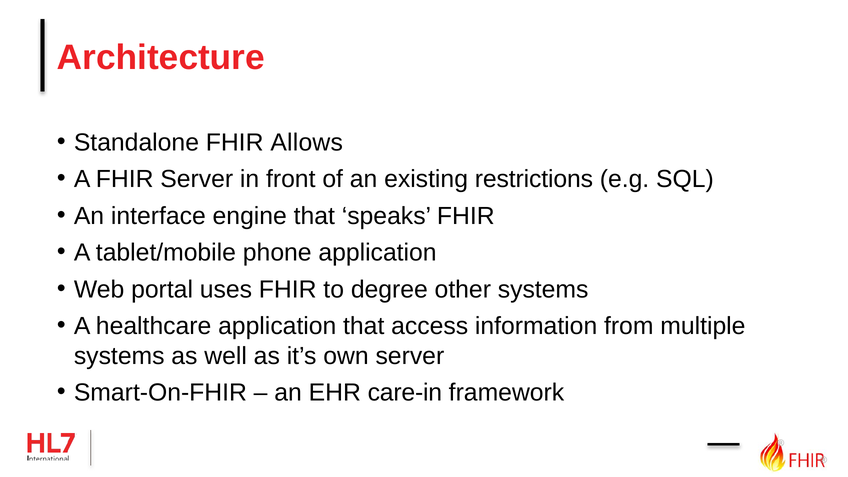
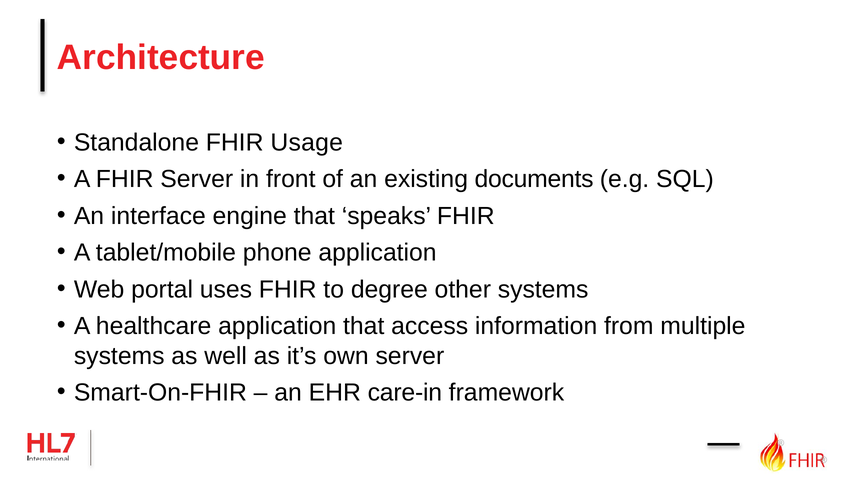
Allows: Allows -> Usage (307, 142)
restrictions: restrictions -> documents (534, 179)
